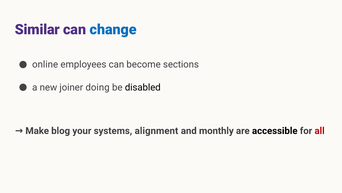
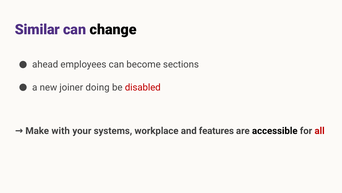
change colour: blue -> black (113, 30)
online: online -> ahead (45, 64)
disabled colour: black -> red (143, 87)
blog: blog -> with (61, 130)
alignment: alignment -> workplace (157, 130)
monthly: monthly -> features (216, 130)
